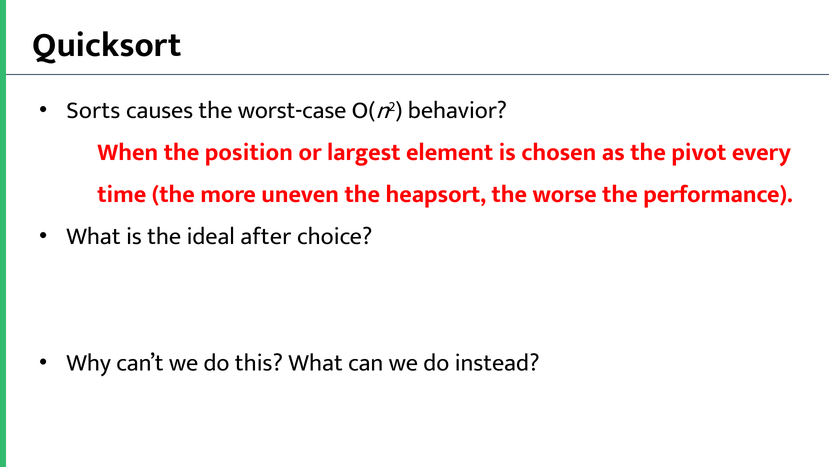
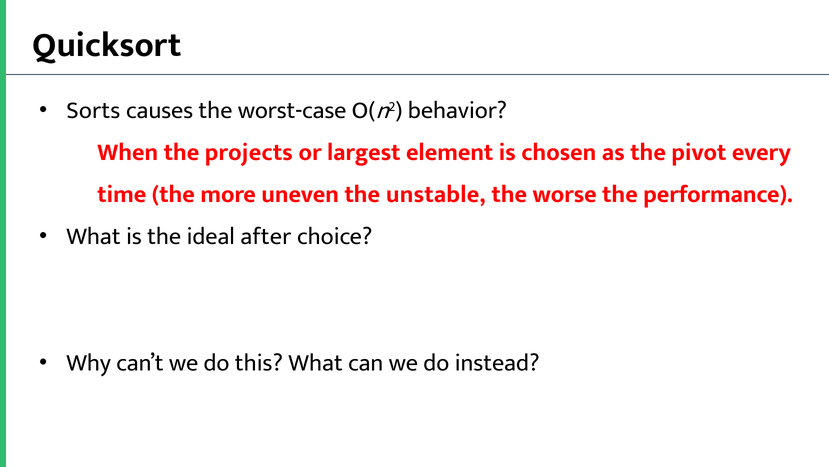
position: position -> projects (249, 152)
heapsort: heapsort -> unstable (436, 194)
